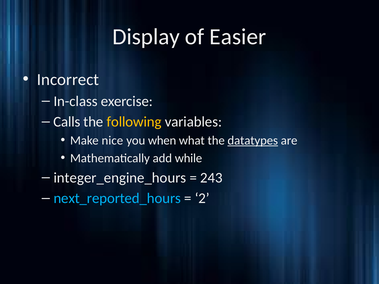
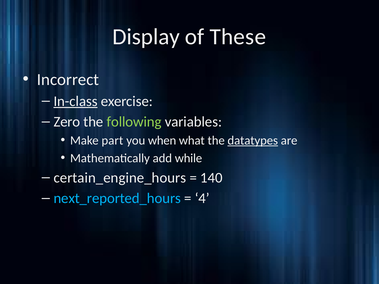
Easier: Easier -> These (238, 37)
In-class underline: none -> present (76, 101)
Calls: Calls -> Zero (67, 122)
following colour: yellow -> light green (134, 122)
nice: nice -> part (112, 141)
integer_engine_hours: integer_engine_hours -> certain_engine_hours (120, 178)
243: 243 -> 140 (211, 178)
2: 2 -> 4 (202, 198)
